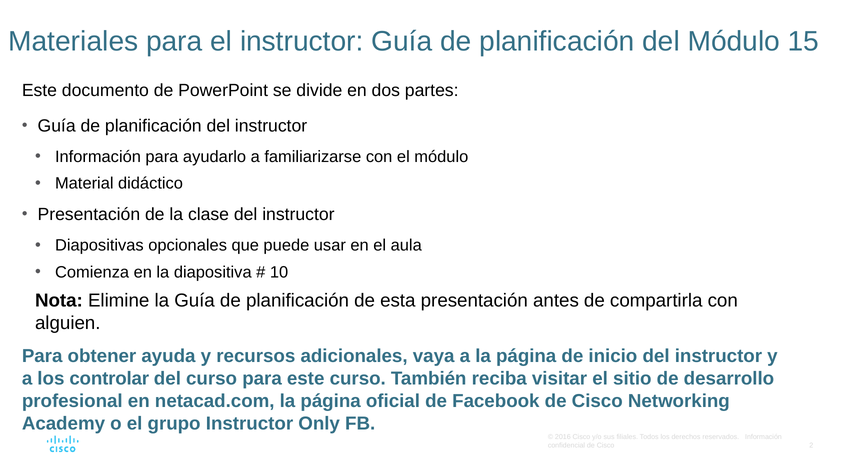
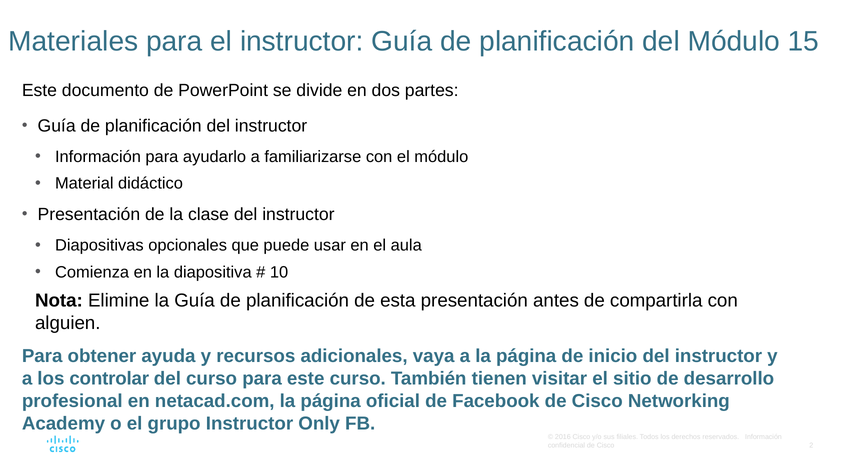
reciba: reciba -> tienen (499, 379)
